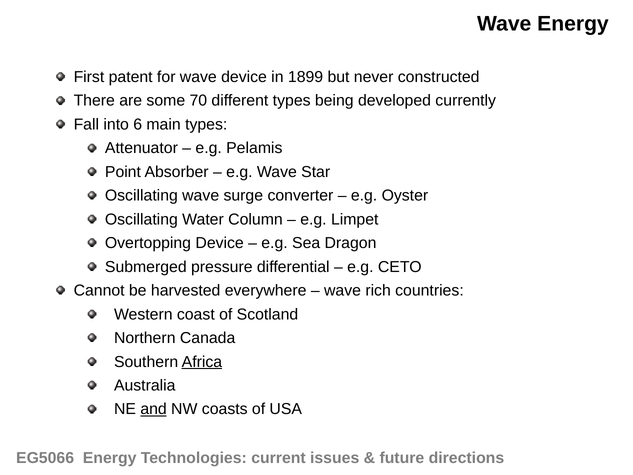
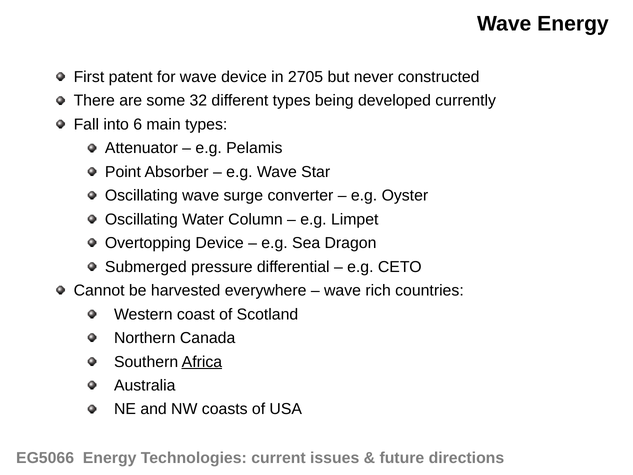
1899: 1899 -> 2705 (306, 77)
70: 70 -> 32 (198, 101)
and underline: present -> none (154, 409)
